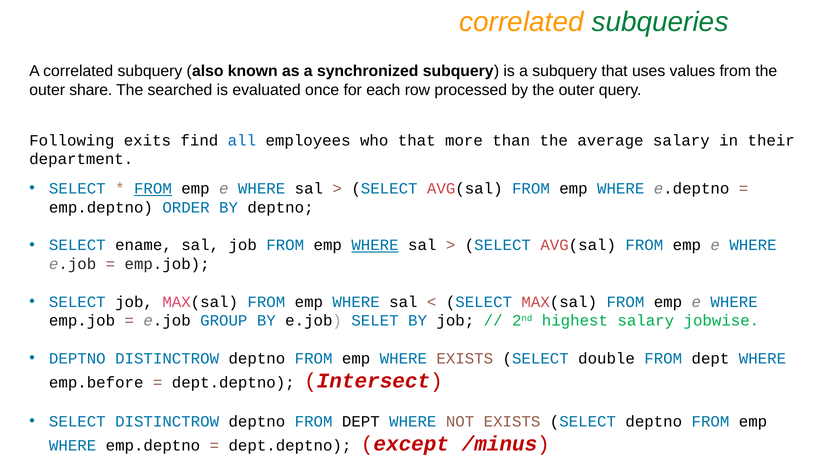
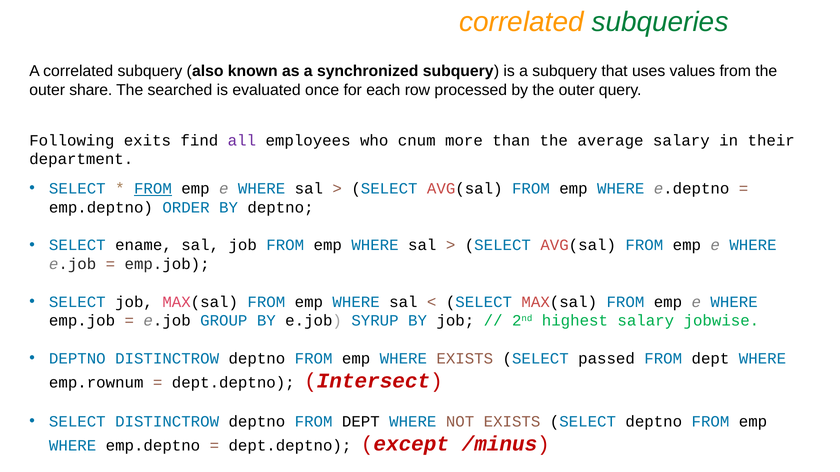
all colour: blue -> purple (242, 140)
who that: that -> cnum (417, 140)
WHERE underline: present -> none (375, 246)
SELET: SELET -> SYRUP (375, 321)
double: double -> passed (607, 359)
emp.before: emp.before -> emp.rownum (96, 383)
